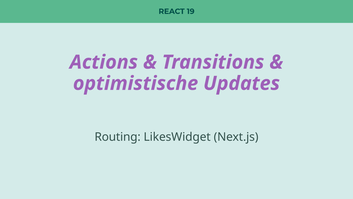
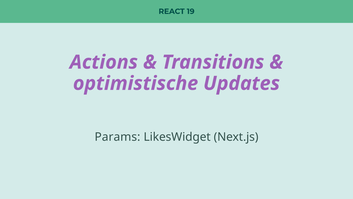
Routing: Routing -> Params (117, 137)
